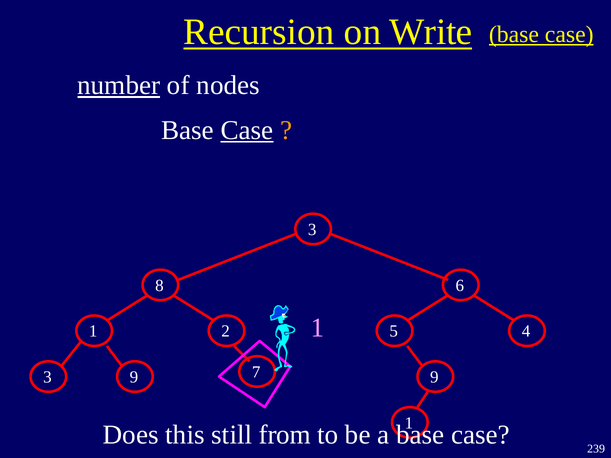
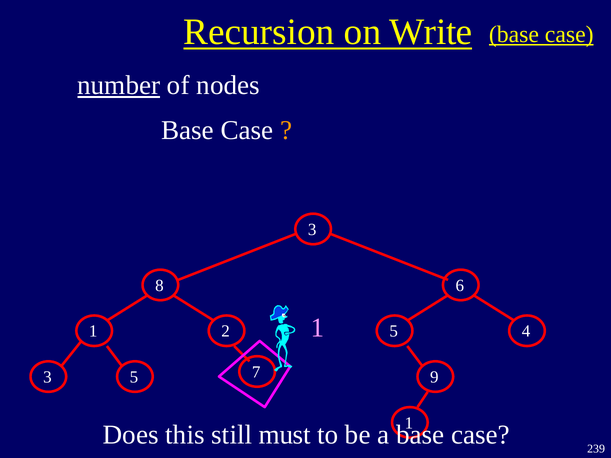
Case underline: present -> none (247, 130)
3 9: 9 -> 5 (134, 377)
from: from -> must (285, 435)
